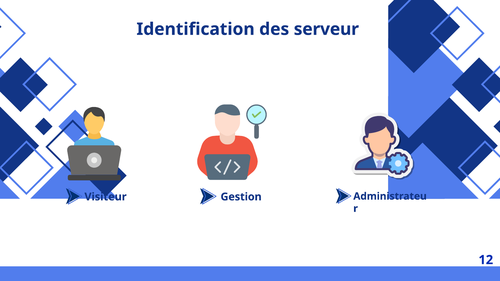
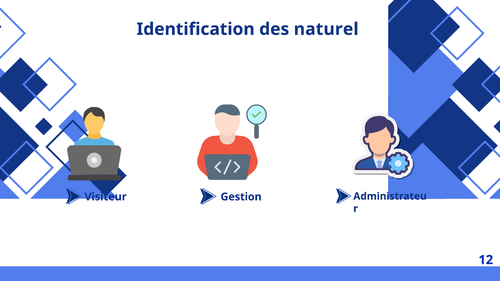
serveur: serveur -> naturel (326, 29)
